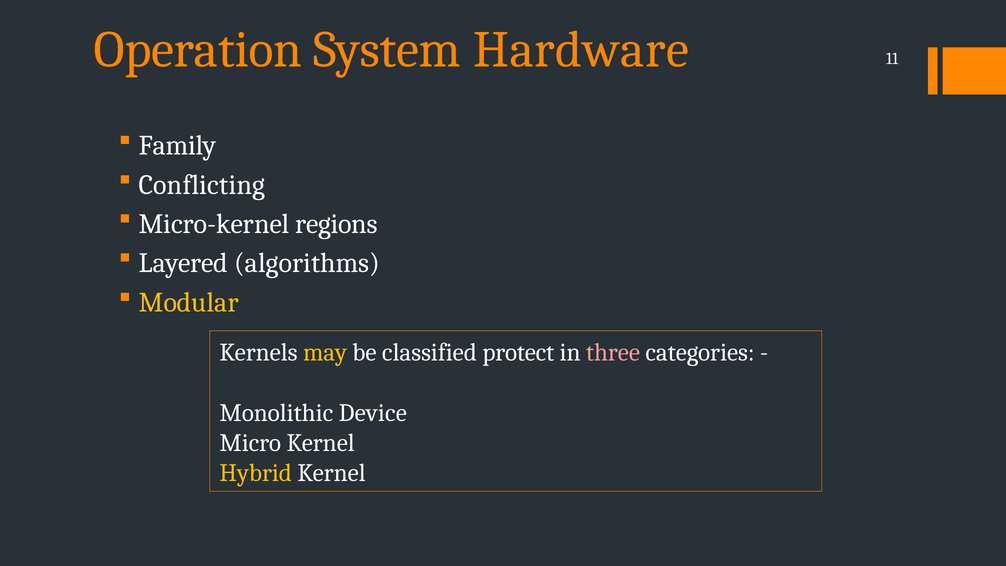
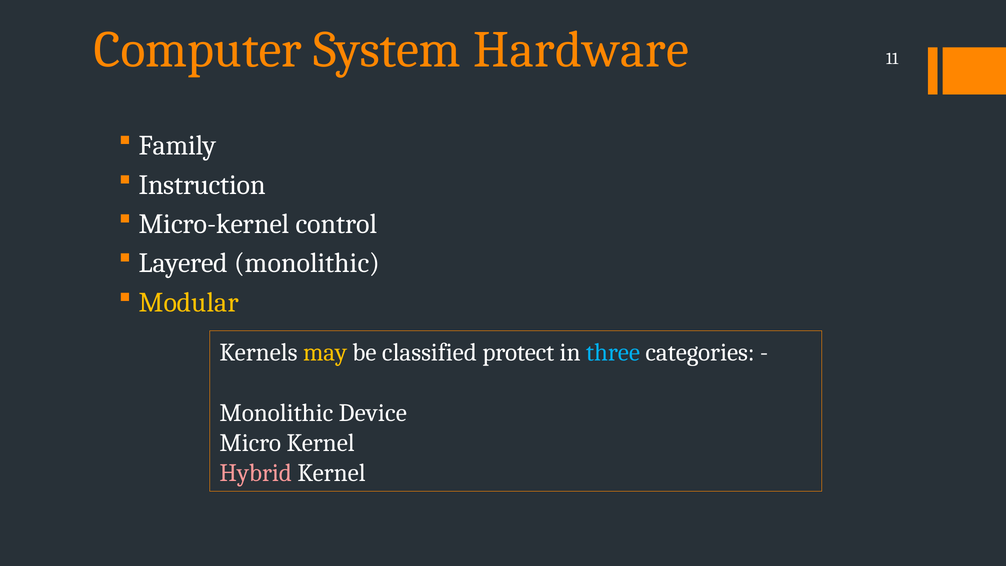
Operation: Operation -> Computer (198, 50)
Conflicting: Conflicting -> Instruction (202, 185)
regions: regions -> control (337, 224)
Layered algorithms: algorithms -> monolithic (307, 263)
three colour: pink -> light blue (613, 352)
Hybrid colour: yellow -> pink (256, 473)
